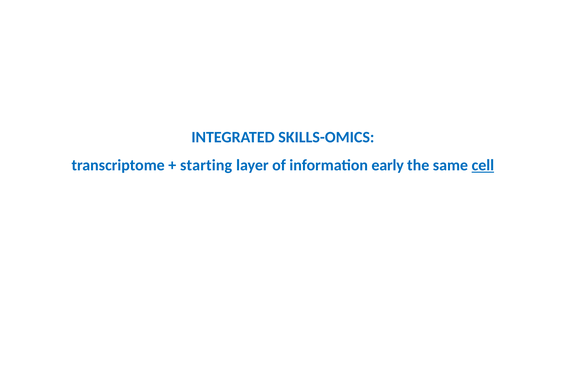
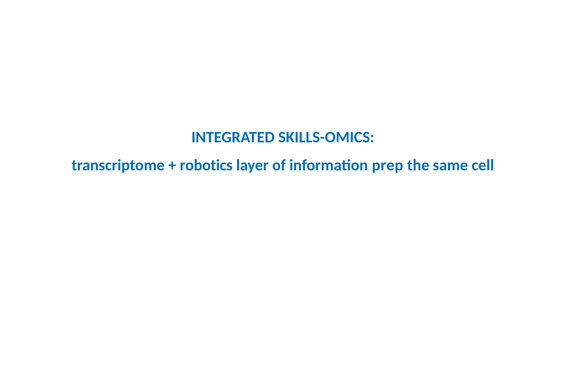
starting: starting -> robotics (206, 165)
early: early -> prep (388, 165)
cell underline: present -> none (483, 165)
